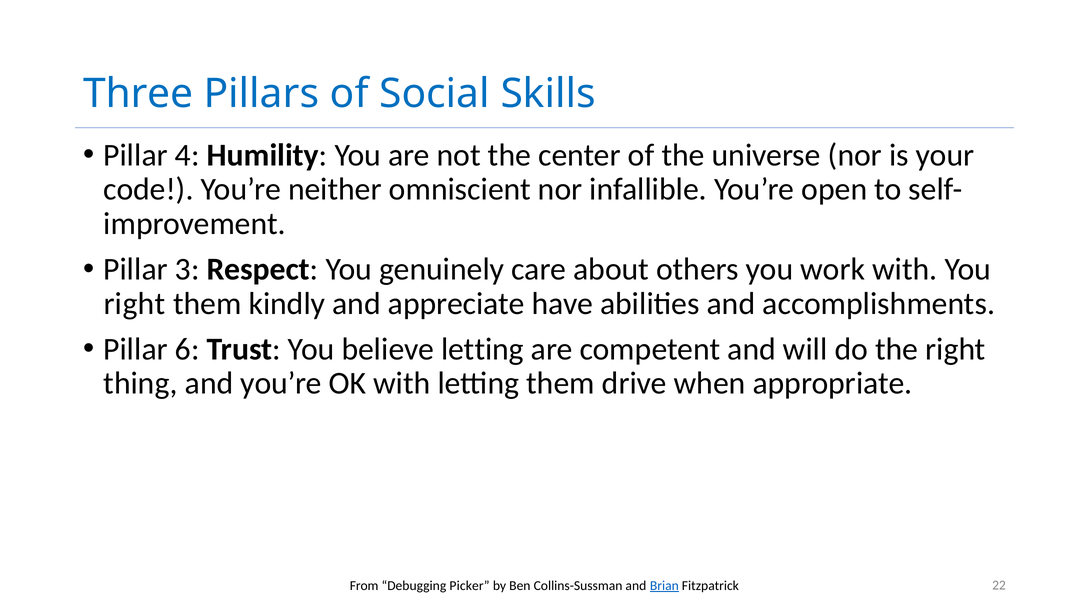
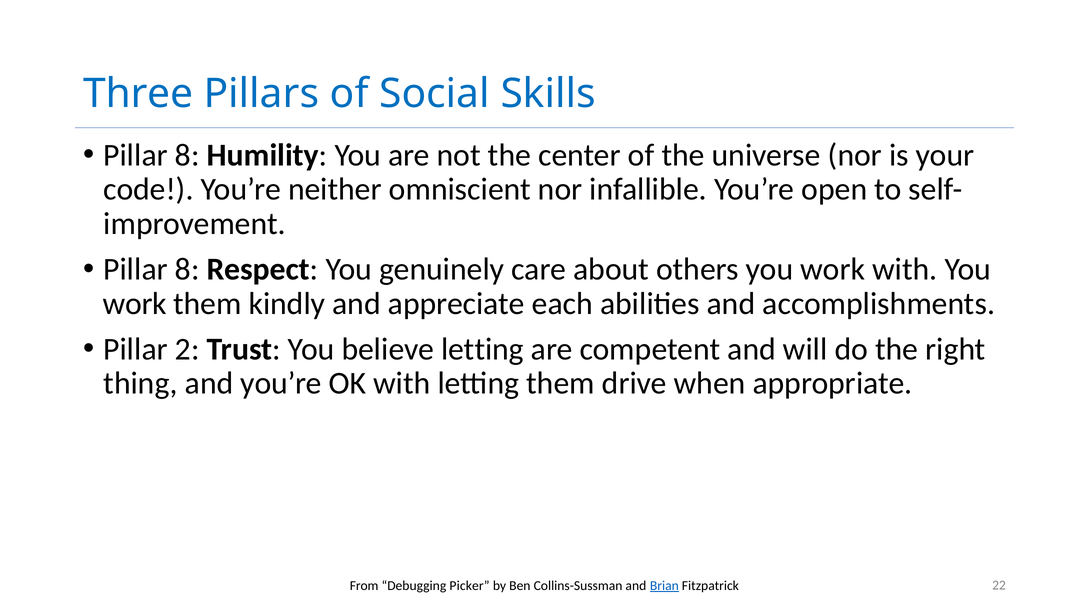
4: 4 -> 8 (187, 155)
3: 3 -> 8 (187, 269)
right: right -> work (135, 303)
have: have -> each (562, 303)
6: 6 -> 2 (187, 349)
